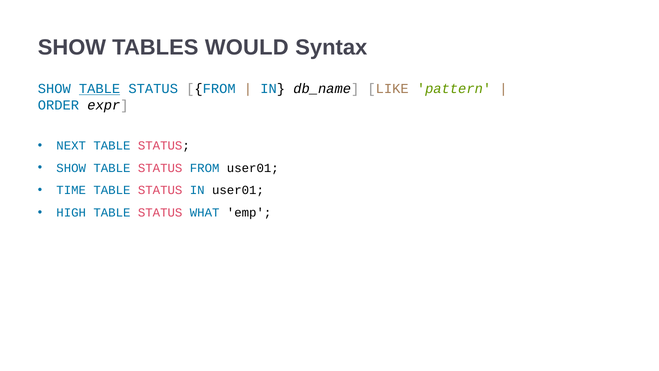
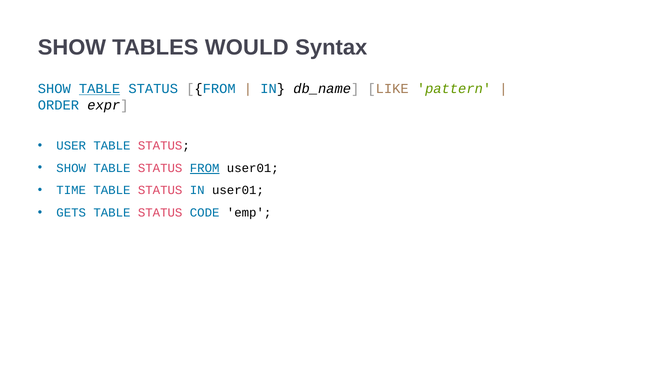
NEXT: NEXT -> USER (71, 146)
FROM underline: none -> present (205, 168)
HIGH: HIGH -> GETS (71, 212)
WHAT: WHAT -> CODE (205, 212)
